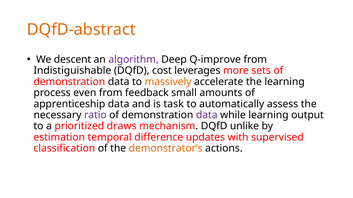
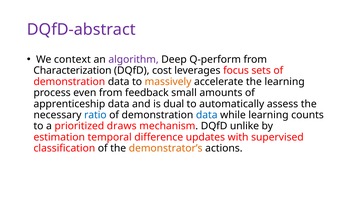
DQfD-abstract colour: orange -> purple (81, 30)
descent: descent -> context (72, 60)
Q-improve: Q-improve -> Q-perform (215, 60)
Indistiguishable: Indistiguishable -> Characterization (72, 71)
more: more -> focus (236, 71)
task: task -> dual (174, 104)
ratio colour: purple -> blue (95, 115)
data colour: purple -> blue (207, 115)
output: output -> counts (307, 115)
